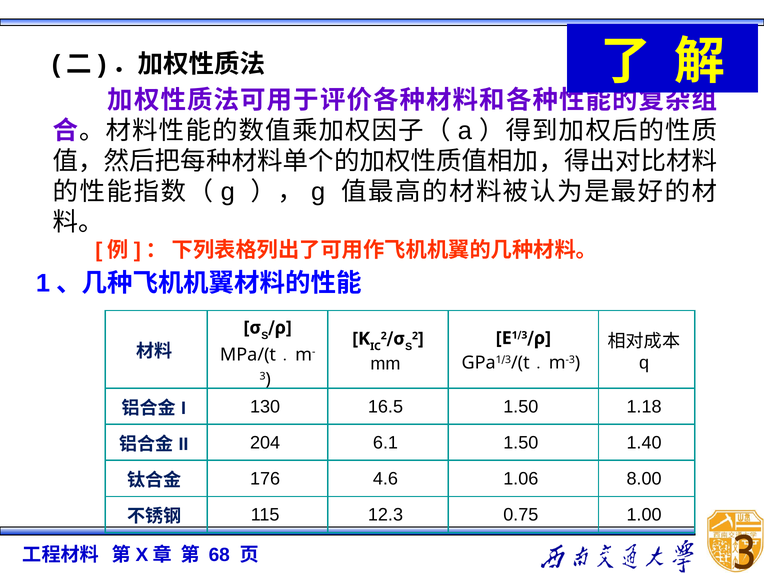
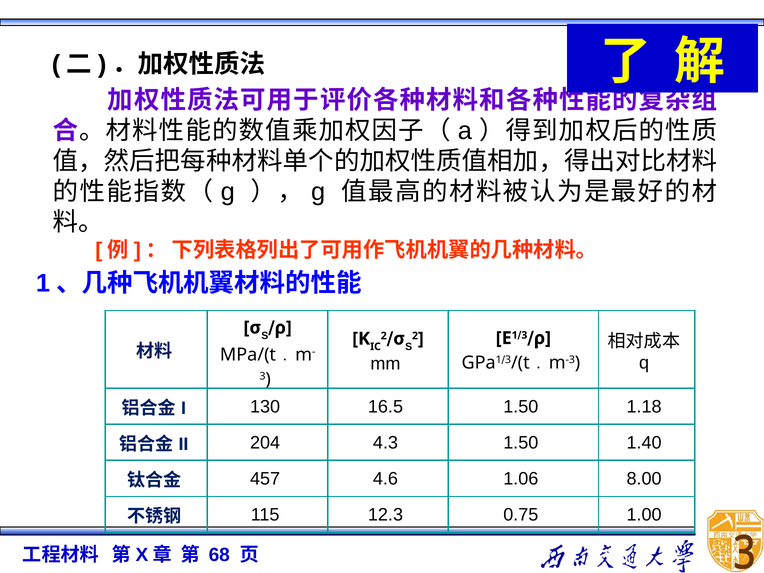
6.1: 6.1 -> 4.3 (386, 443)
176: 176 -> 457 (265, 479)
